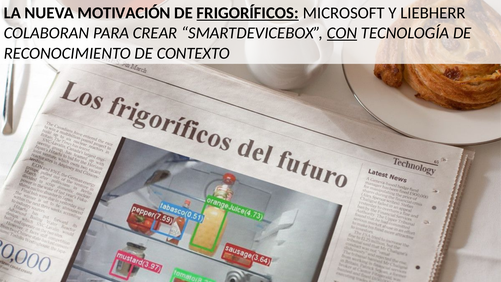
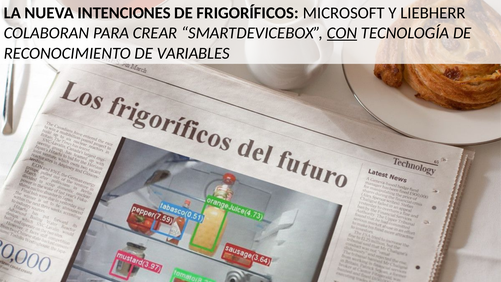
MOTIVACIÓN: MOTIVACIÓN -> INTENCIONES (124, 13)
FRIGORÍFICOS underline: present -> none (248, 13)
CONTEXTO: CONTEXTO -> VARIABLES (193, 53)
